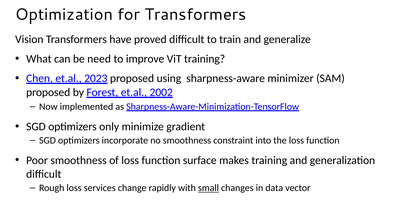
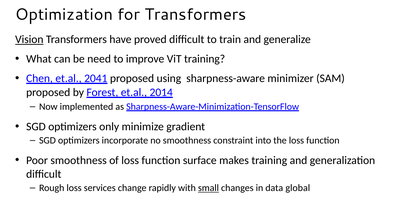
Vision underline: none -> present (29, 39)
2023: 2023 -> 2041 (96, 78)
2002: 2002 -> 2014 (161, 92)
vector: vector -> global (298, 188)
